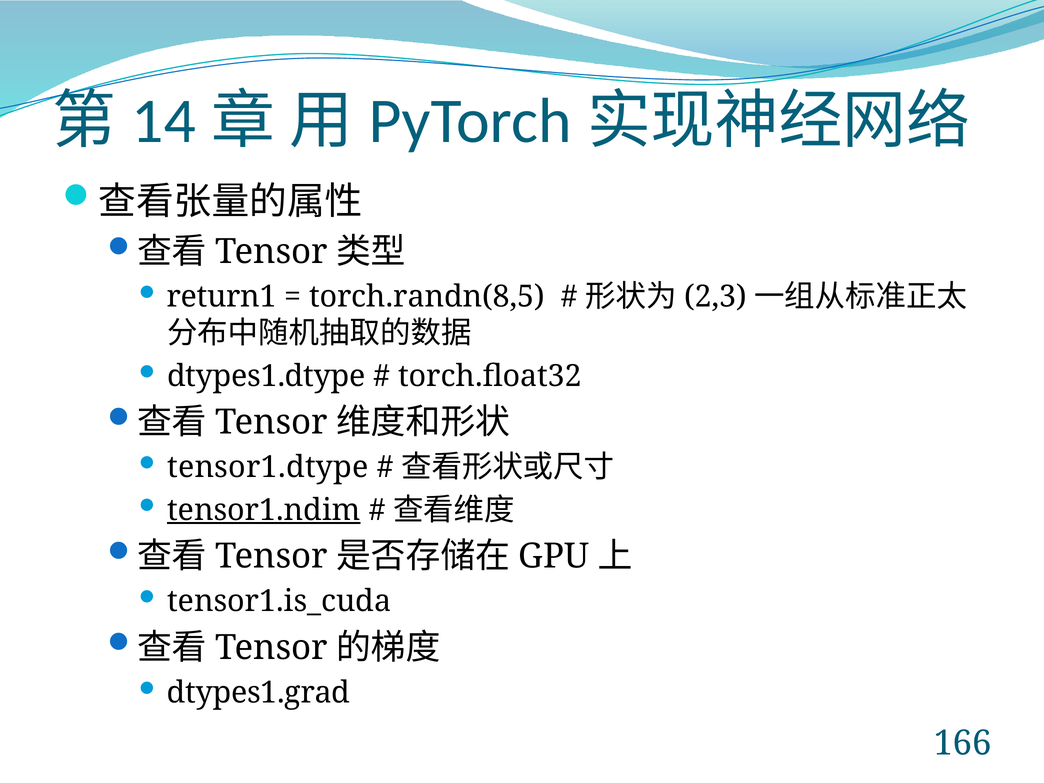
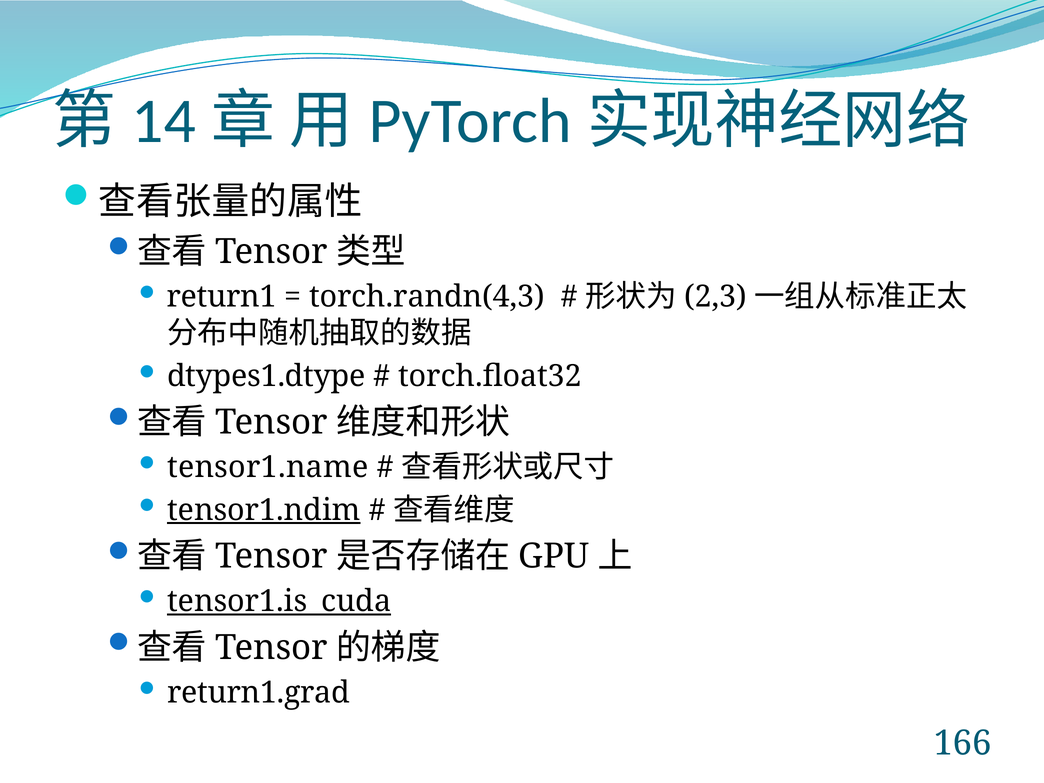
torch.randn(8,5: torch.randn(8,5 -> torch.randn(4,3 (427, 297)
tensor1.dtype: tensor1.dtype -> tensor1.name (268, 467)
tensor1.is_cuda underline: none -> present (279, 601)
dtypes1.grad: dtypes1.grad -> return1.grad (259, 693)
